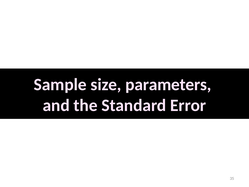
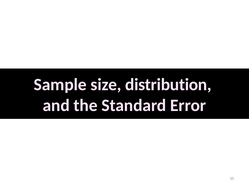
parameters: parameters -> distribution (168, 84)
